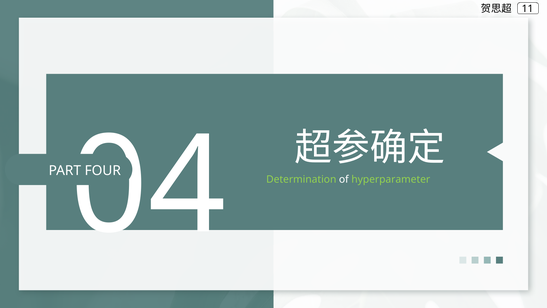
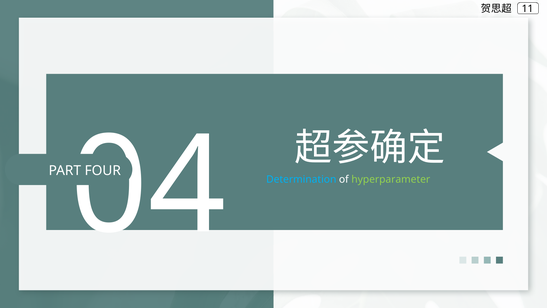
Determination colour: light green -> light blue (301, 179)
